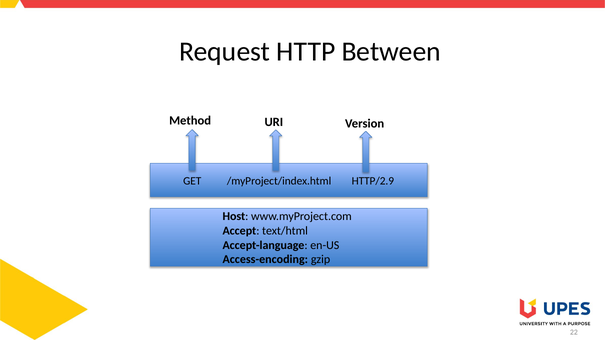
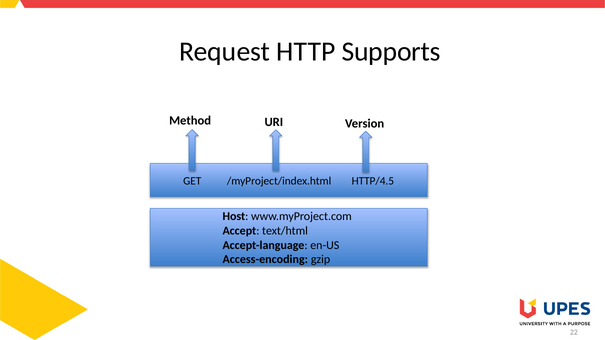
Between: Between -> Supports (391, 51)
HTTP/2.9: HTTP/2.9 -> HTTP/4.5 (373, 181)
